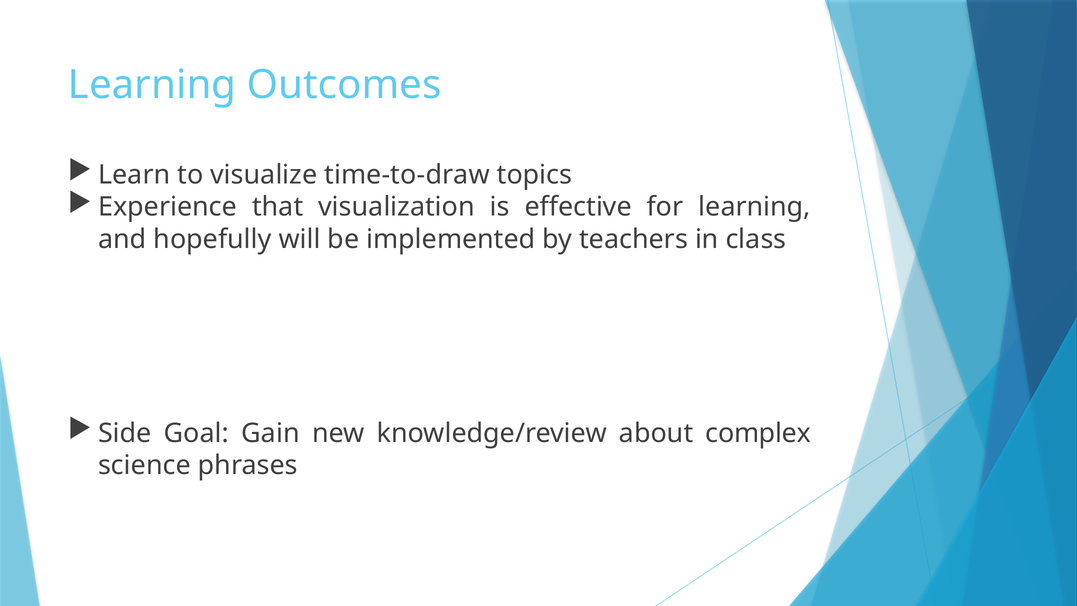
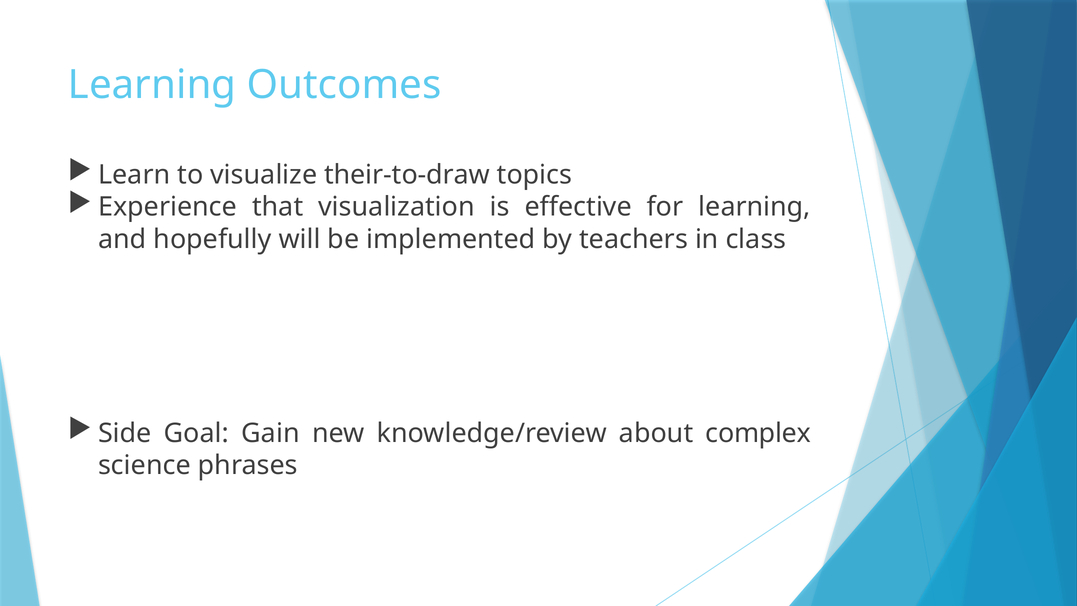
time-to-draw: time-to-draw -> their-to-draw (407, 175)
